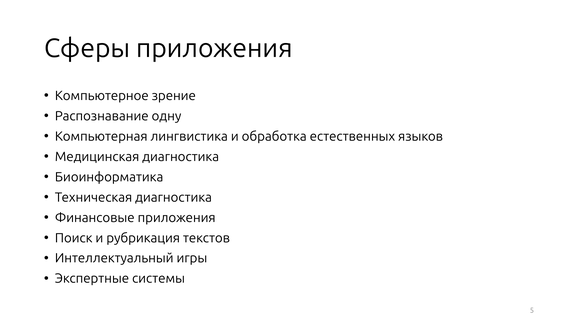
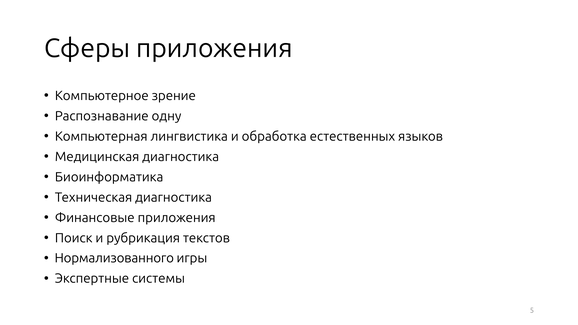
Интеллектуальный: Интеллектуальный -> Нормализованного (114, 258)
